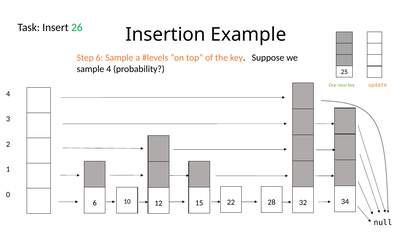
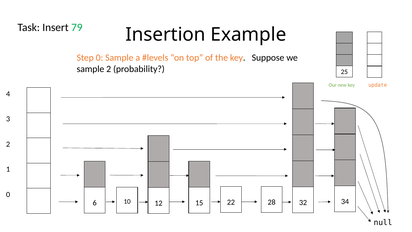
26: 26 -> 79 (77, 27)
Step 6: 6 -> 0 (99, 58)
sample 4: 4 -> 2 (109, 69)
